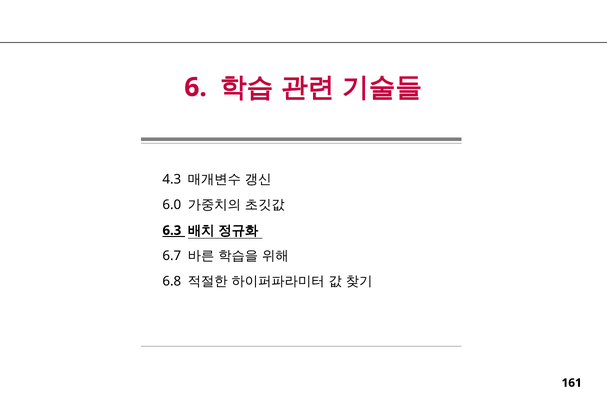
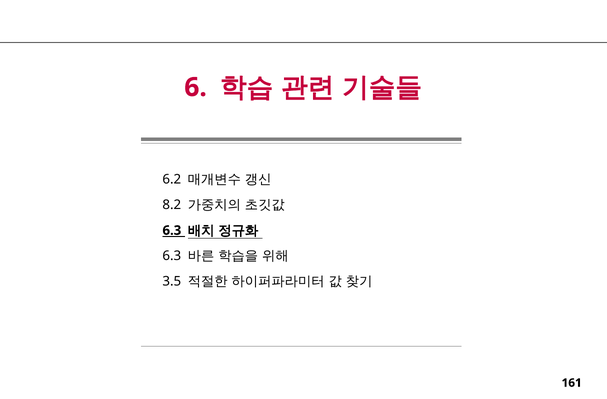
4.3: 4.3 -> 6.2 (172, 179)
6.0: 6.0 -> 8.2 (172, 205)
6.7: 6.7 -> 6.3 (172, 256)
6.8: 6.8 -> 3.5 (172, 281)
